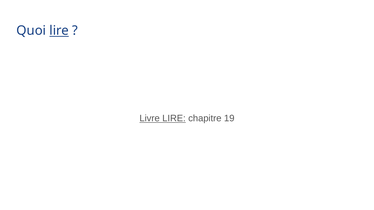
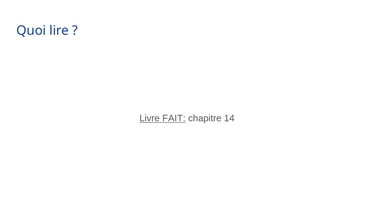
lire underline: present -> none (59, 31)
Livre LIRE: LIRE -> FAIT (174, 118)
19: 19 -> 14 (229, 118)
